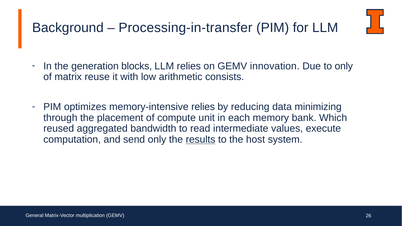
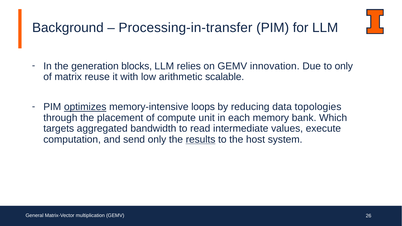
consists: consists -> scalable (225, 77)
optimizes underline: none -> present (85, 107)
memory-intensive relies: relies -> loops (203, 107)
minimizing: minimizing -> topologies (318, 107)
reused: reused -> targets (59, 129)
